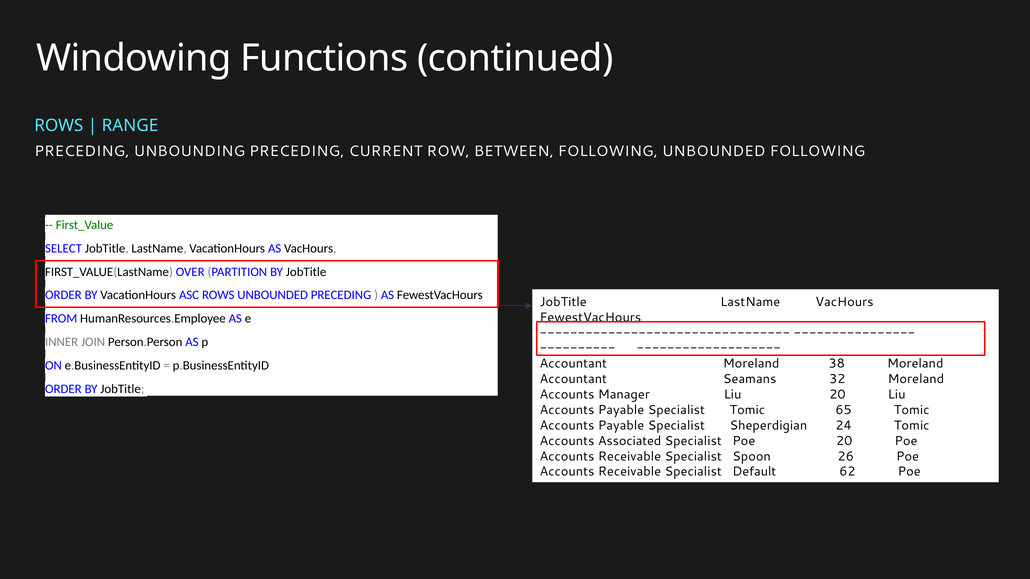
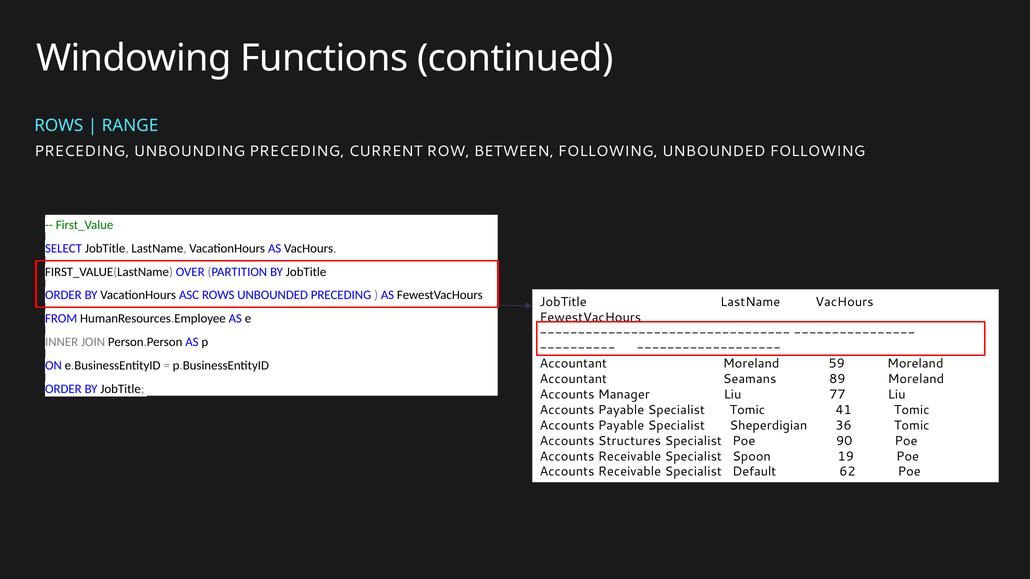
38: 38 -> 59 (837, 364)
32: 32 -> 89 (837, 379)
Liu 20: 20 -> 77 (837, 395)
65: 65 -> 41 (844, 410)
24: 24 -> 36 (844, 426)
Associated: Associated -> Structures (630, 441)
Poe 20: 20 -> 90 (844, 441)
26: 26 -> 19 (846, 457)
